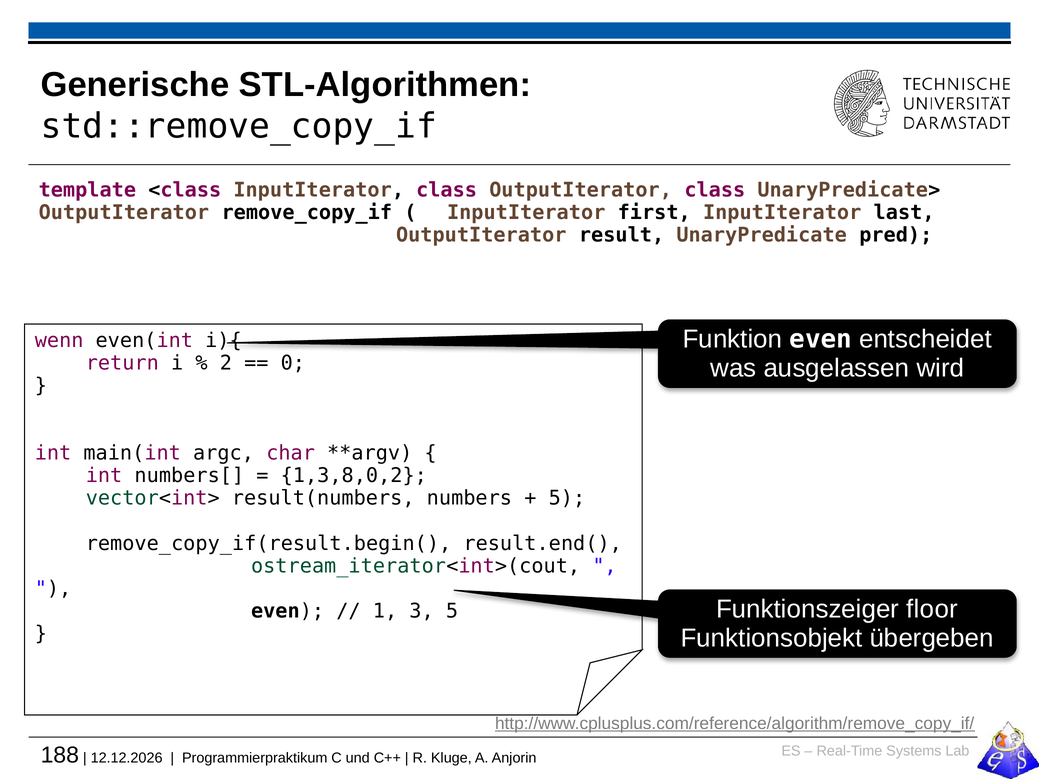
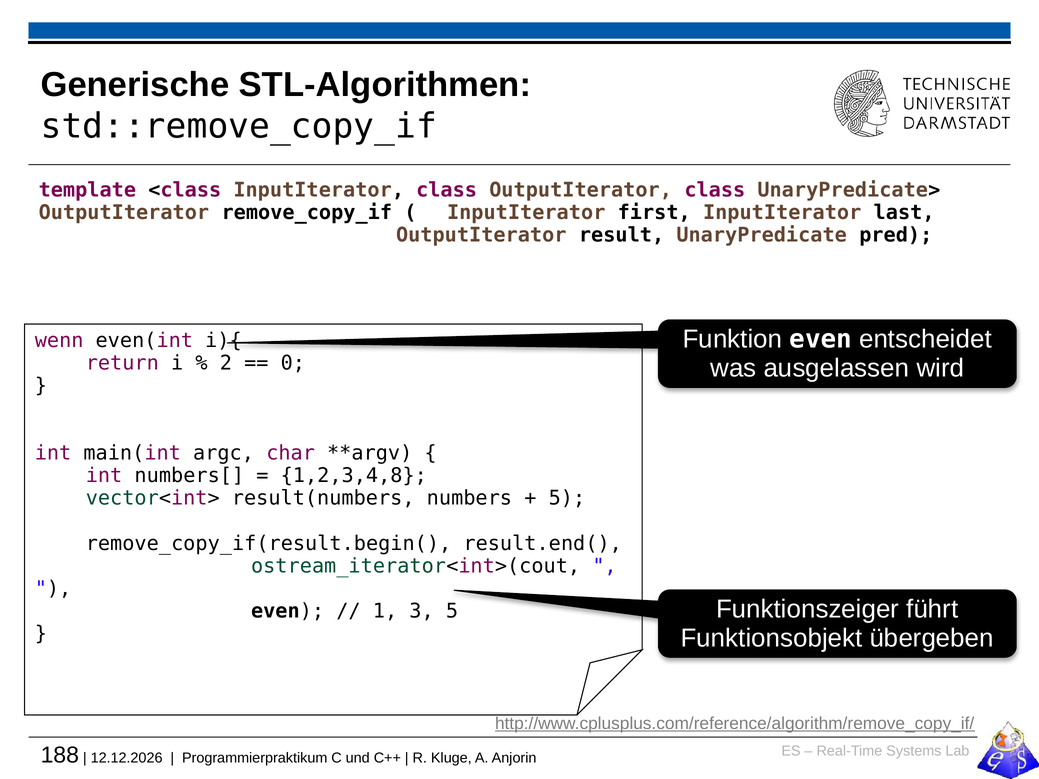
1,3,8,0,2: 1,3,8,0,2 -> 1,2,3,4,8 (354, 476)
floor: floor -> führt (932, 609)
